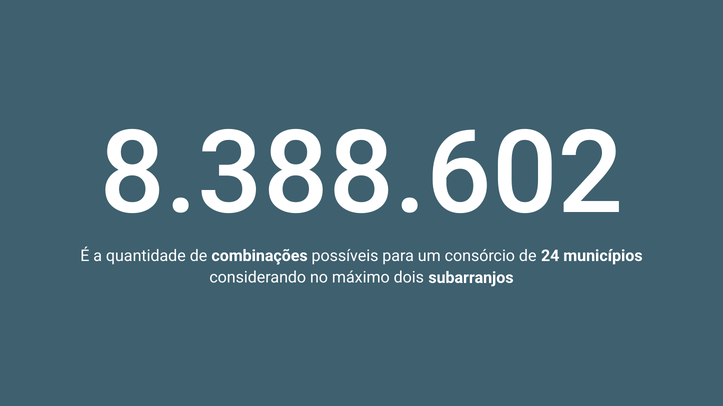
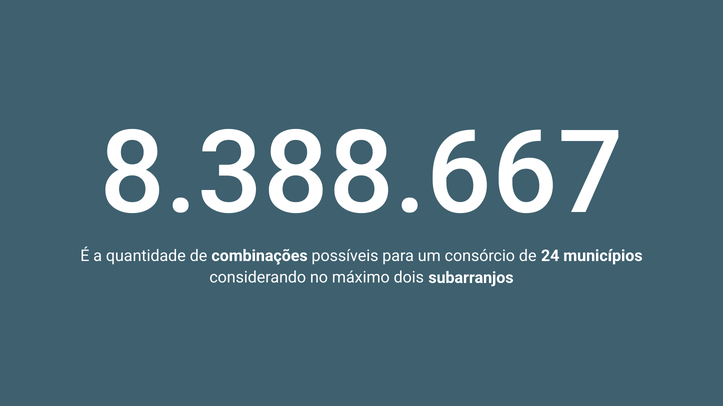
8.388.602: 8.388.602 -> 8.388.667 (361, 174)
